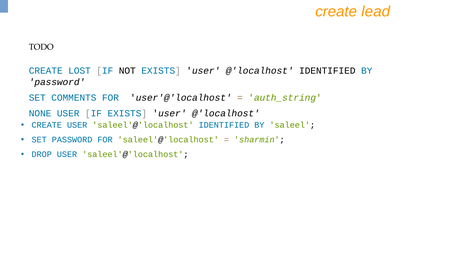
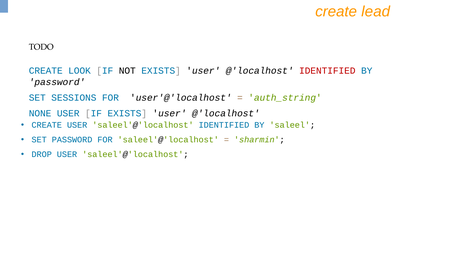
LOST: LOST -> LOOK (80, 71)
IDENTIFIED colour: black -> red (327, 71)
COMMENTS: COMMENTS -> SESSIONS (74, 98)
